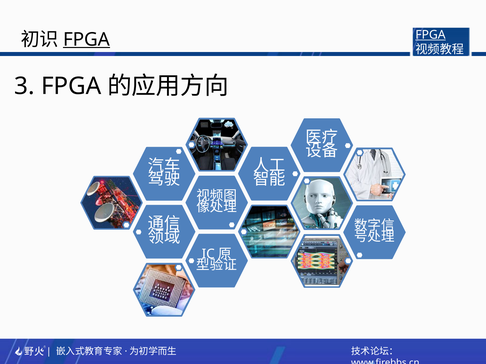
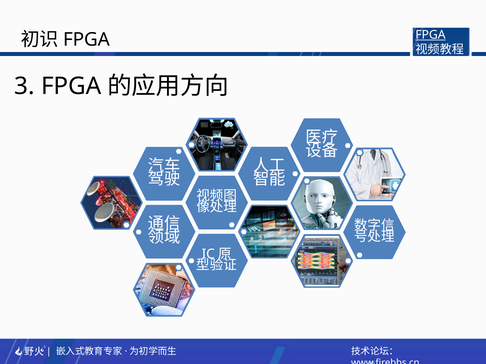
FPGA underline: present -> none (87, 39)
